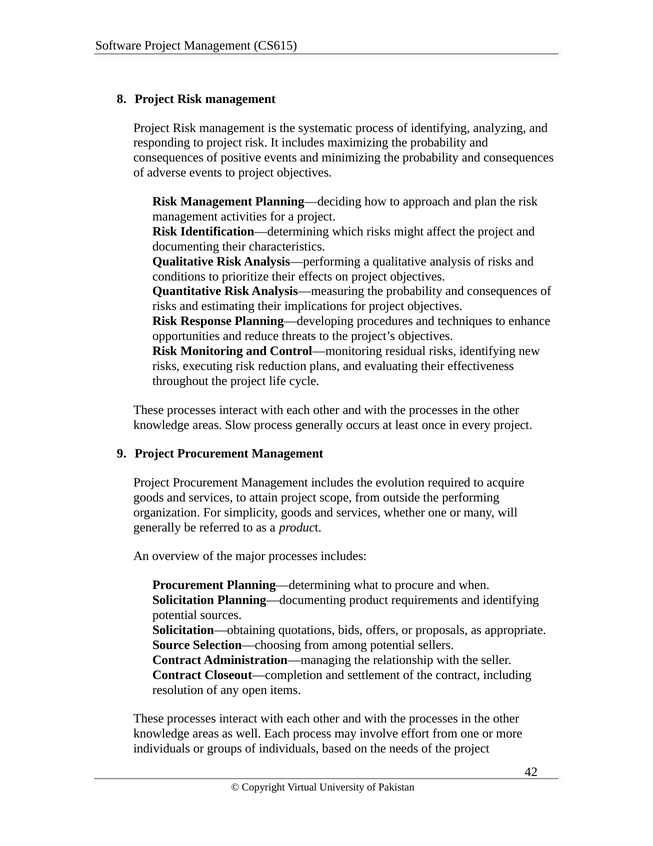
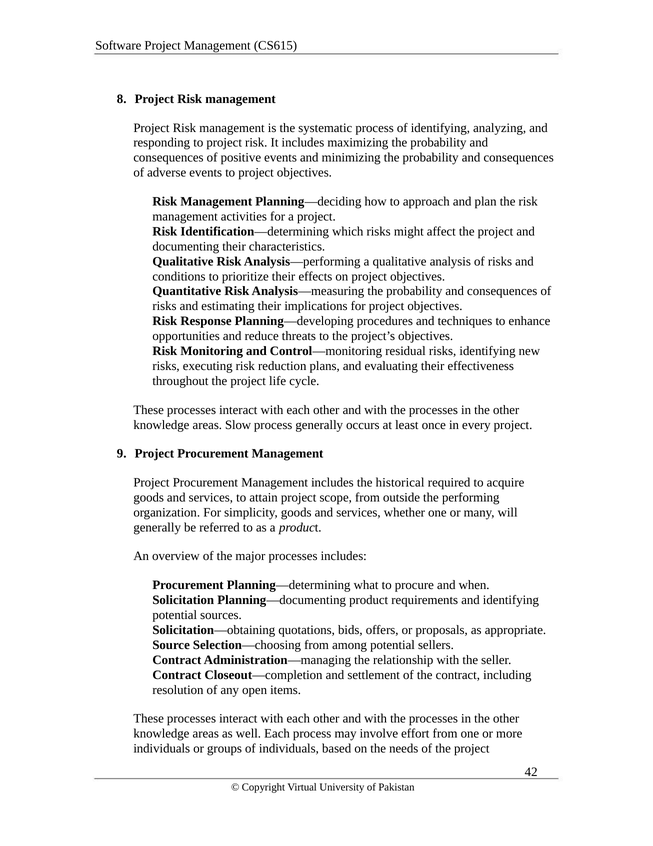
evolution: evolution -> historical (400, 482)
